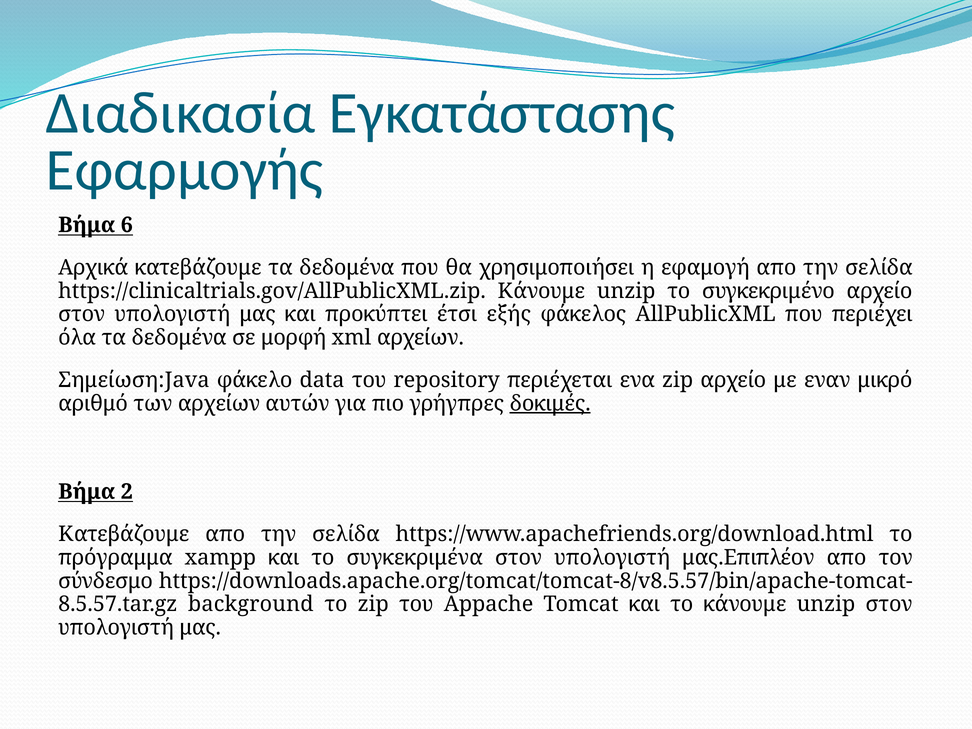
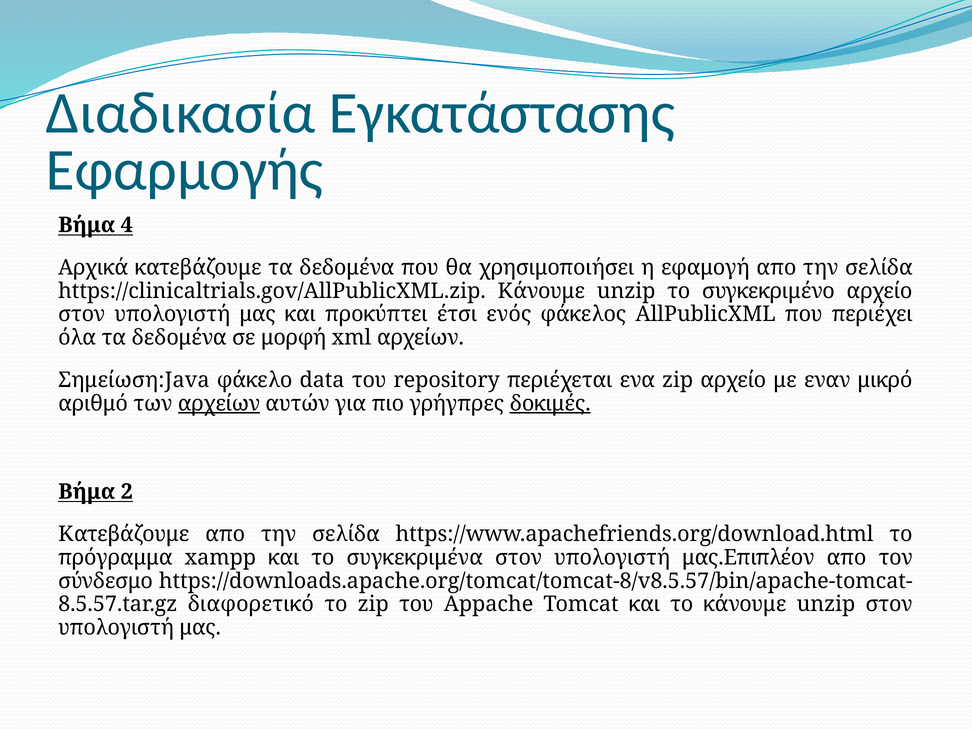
6: 6 -> 4 (127, 225)
εξής: εξής -> ενός (509, 314)
αρχείων underline: none -> present (219, 404)
background: background -> διαφορετικό (251, 604)
